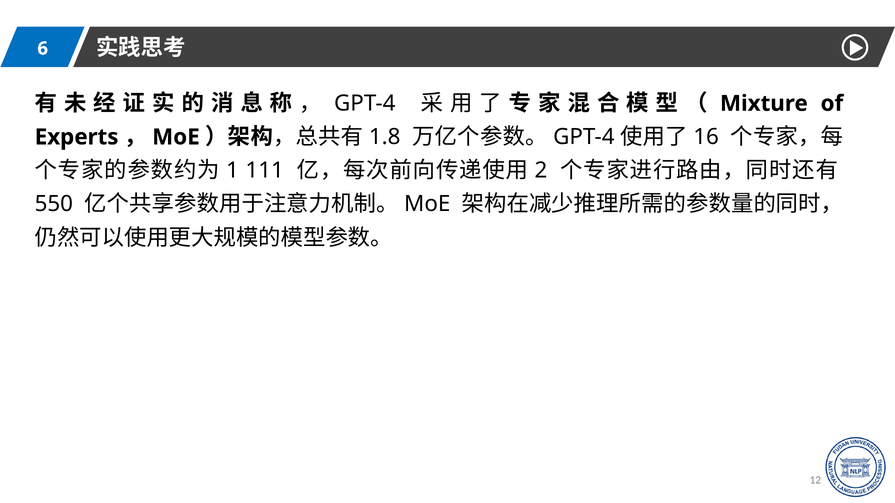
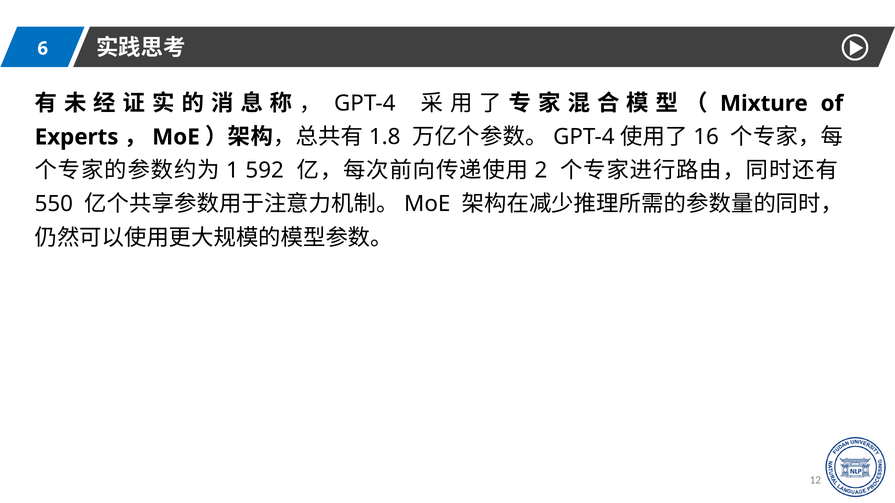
111: 111 -> 592 (265, 171)
